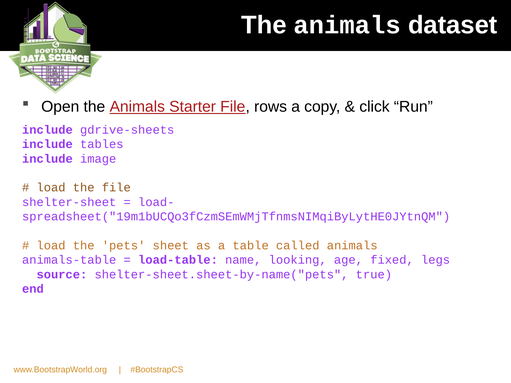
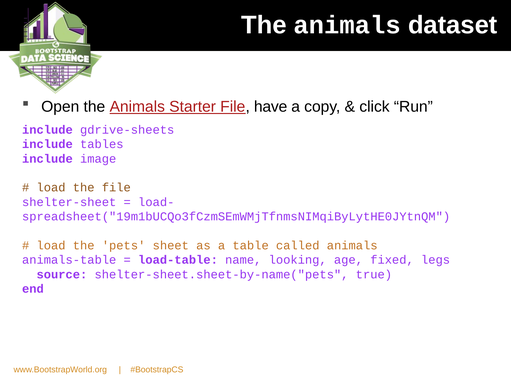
rows: rows -> have (271, 107)
